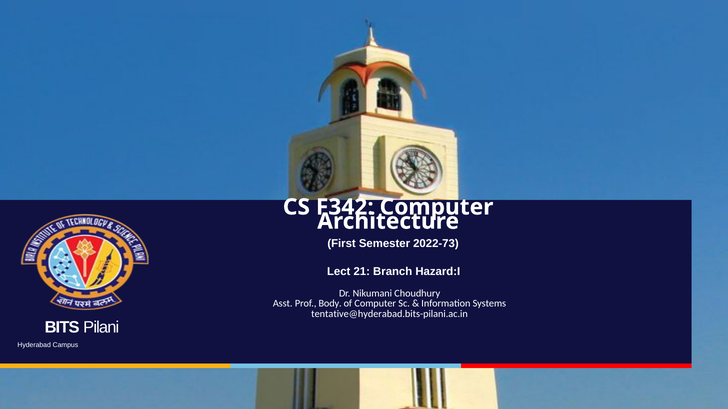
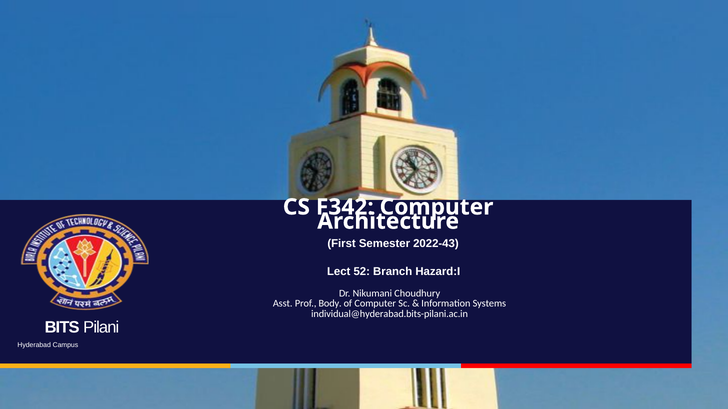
2022-73: 2022-73 -> 2022-43 (436, 244)
21: 21 -> 52 (362, 272)
tentative@hyderabad.bits-pilani.ac.in: tentative@hyderabad.bits-pilani.ac.in -> individual@hyderabad.bits-pilani.ac.in (390, 314)
